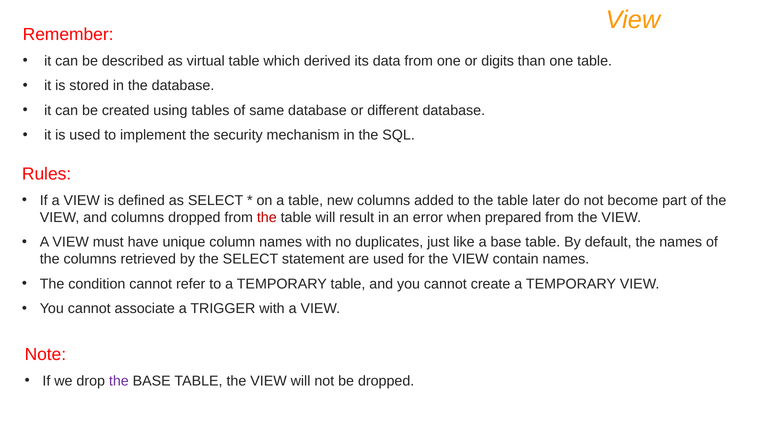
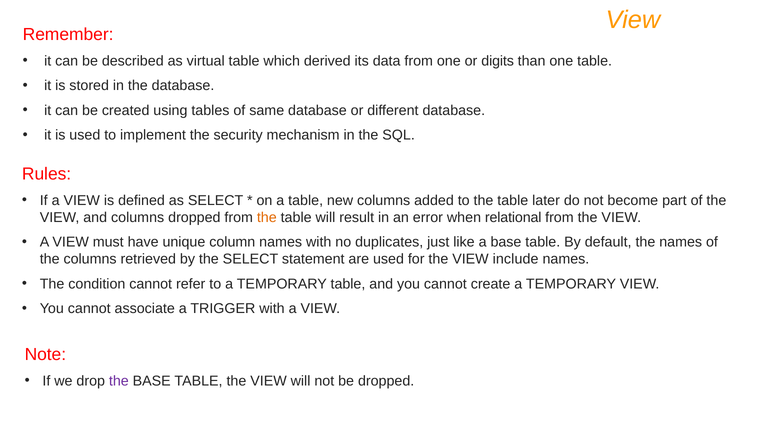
the colour: red -> orange (267, 217)
prepared: prepared -> relational (513, 217)
contain: contain -> include (516, 259)
